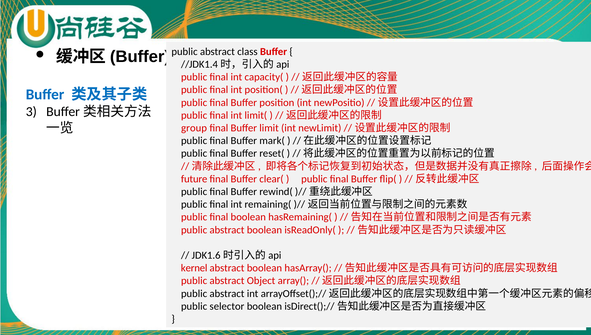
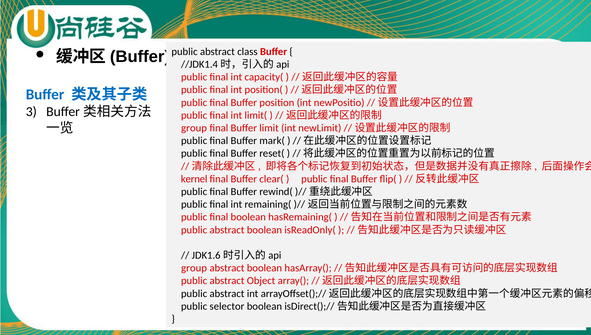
future: future -> kernel (194, 179)
kernel: kernel -> group (194, 268)
